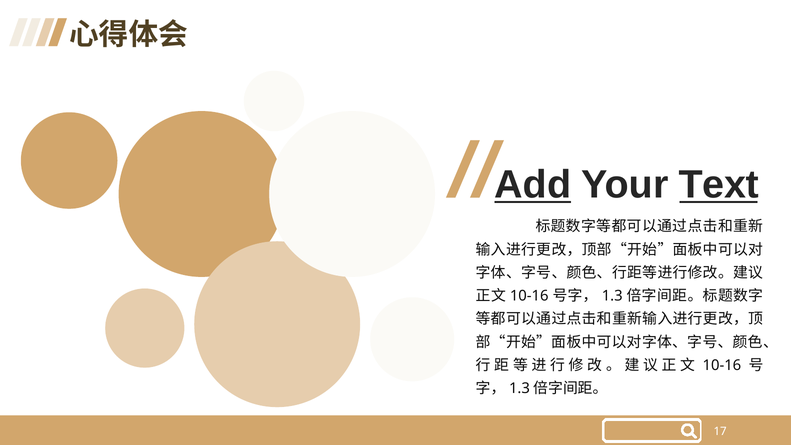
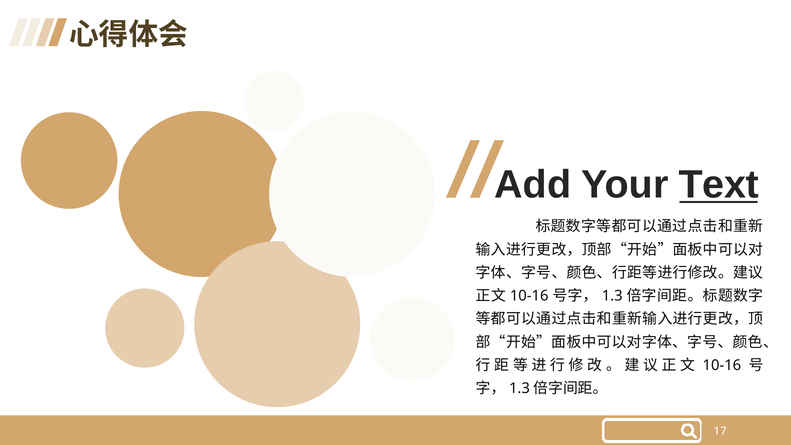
Add underline: present -> none (533, 185)
